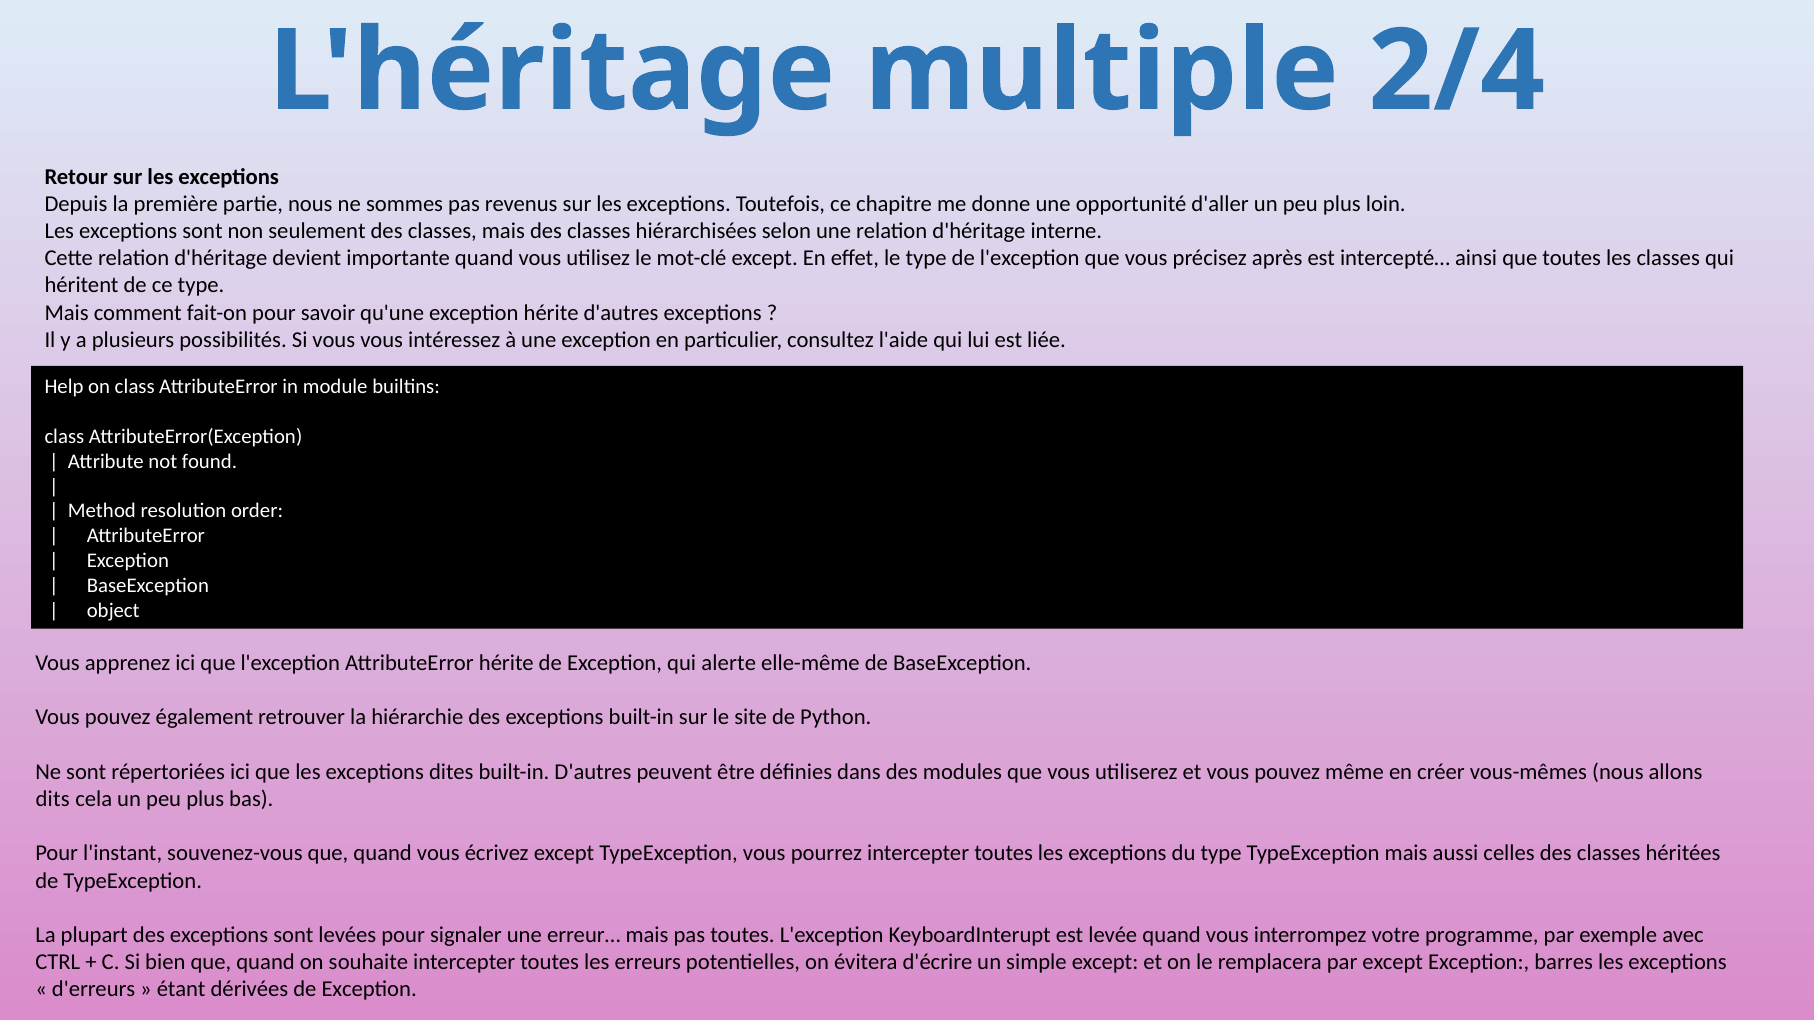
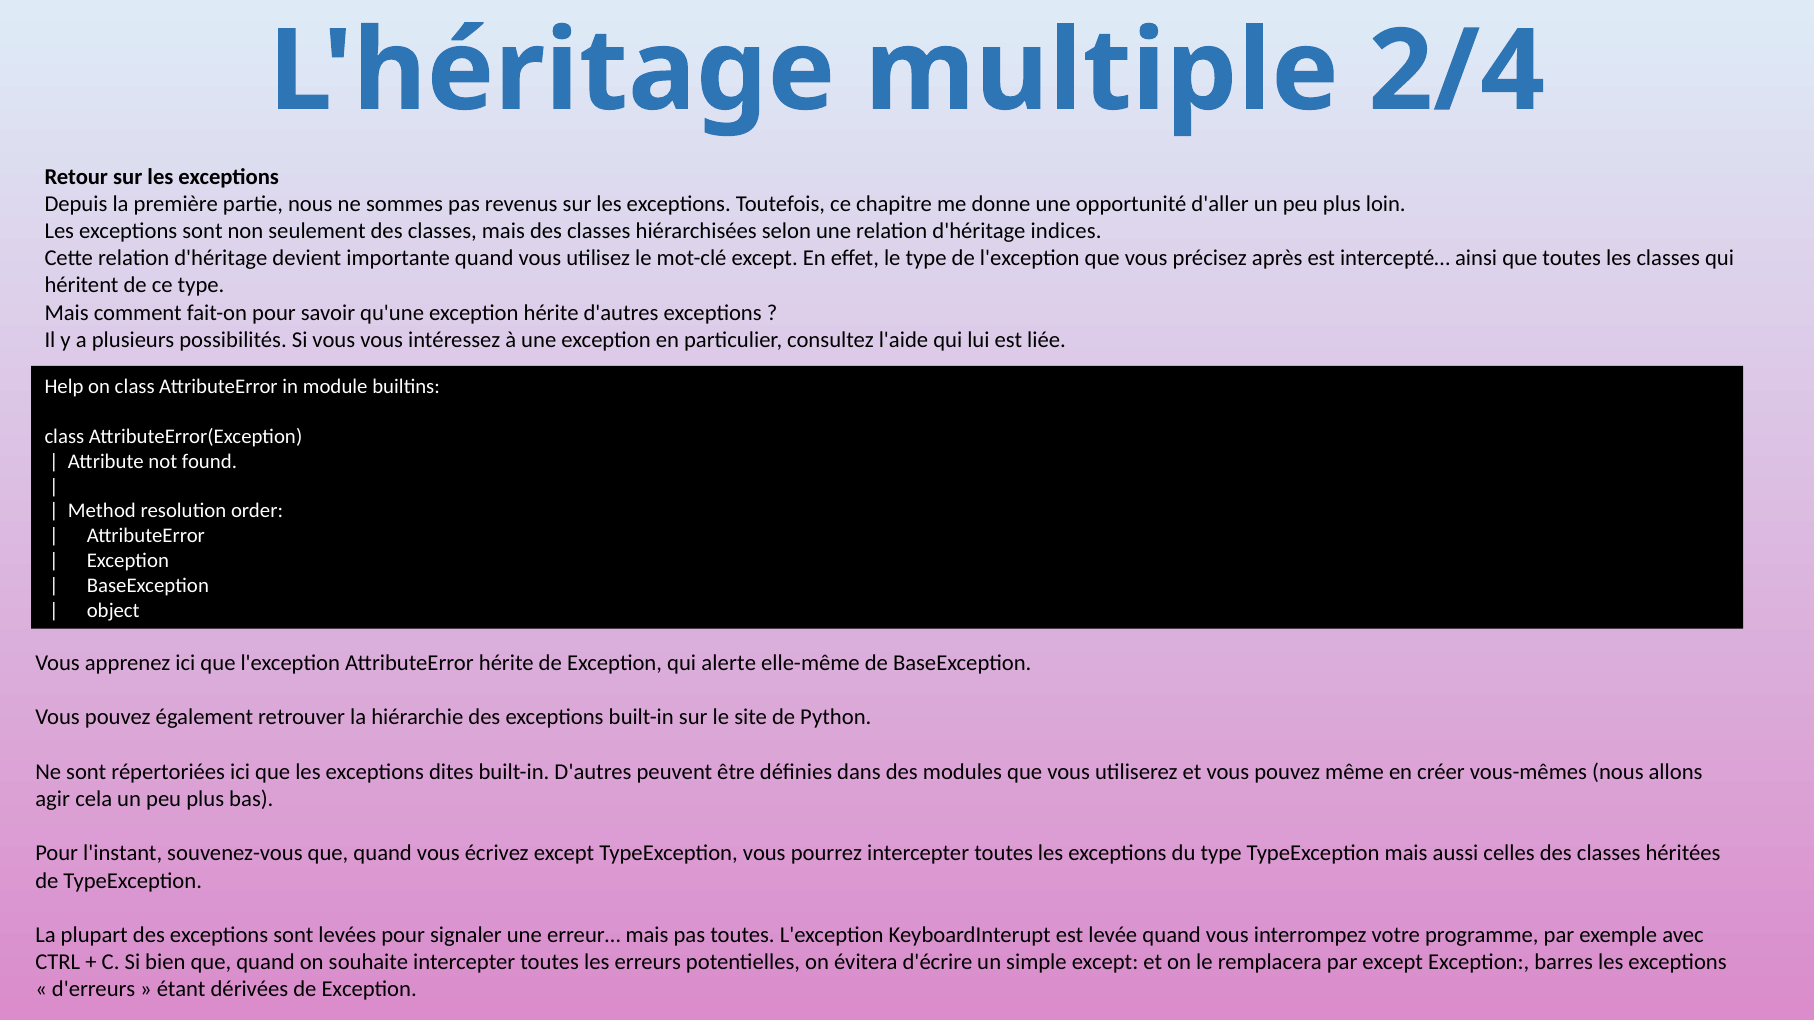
interne: interne -> indices (1066, 231)
dits: dits -> agir (53, 799)
